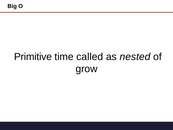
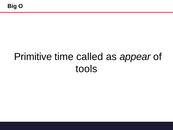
nested: nested -> appear (135, 57)
grow: grow -> tools (86, 69)
